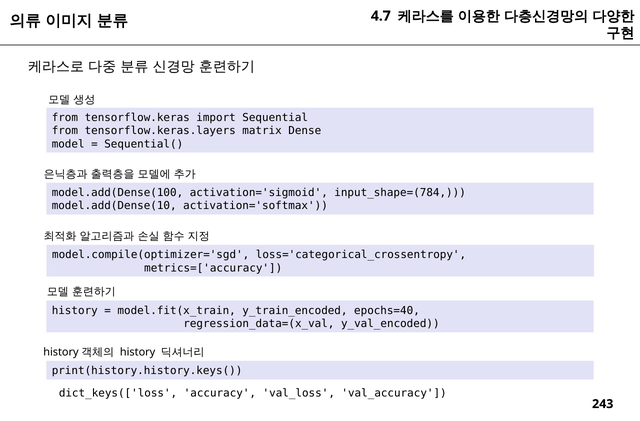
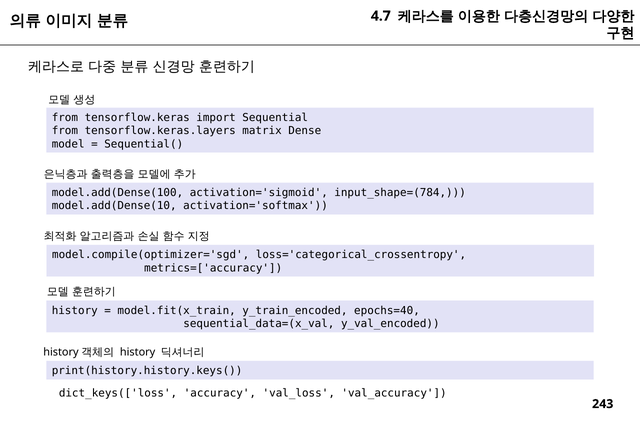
regression_data=(x_val: regression_data=(x_val -> sequential_data=(x_val (259, 323)
